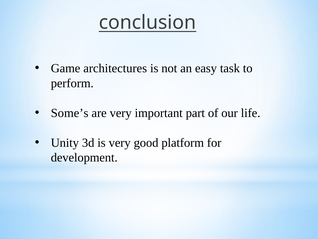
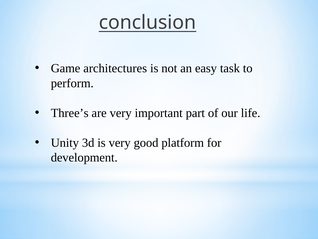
Some’s: Some’s -> Three’s (70, 113)
